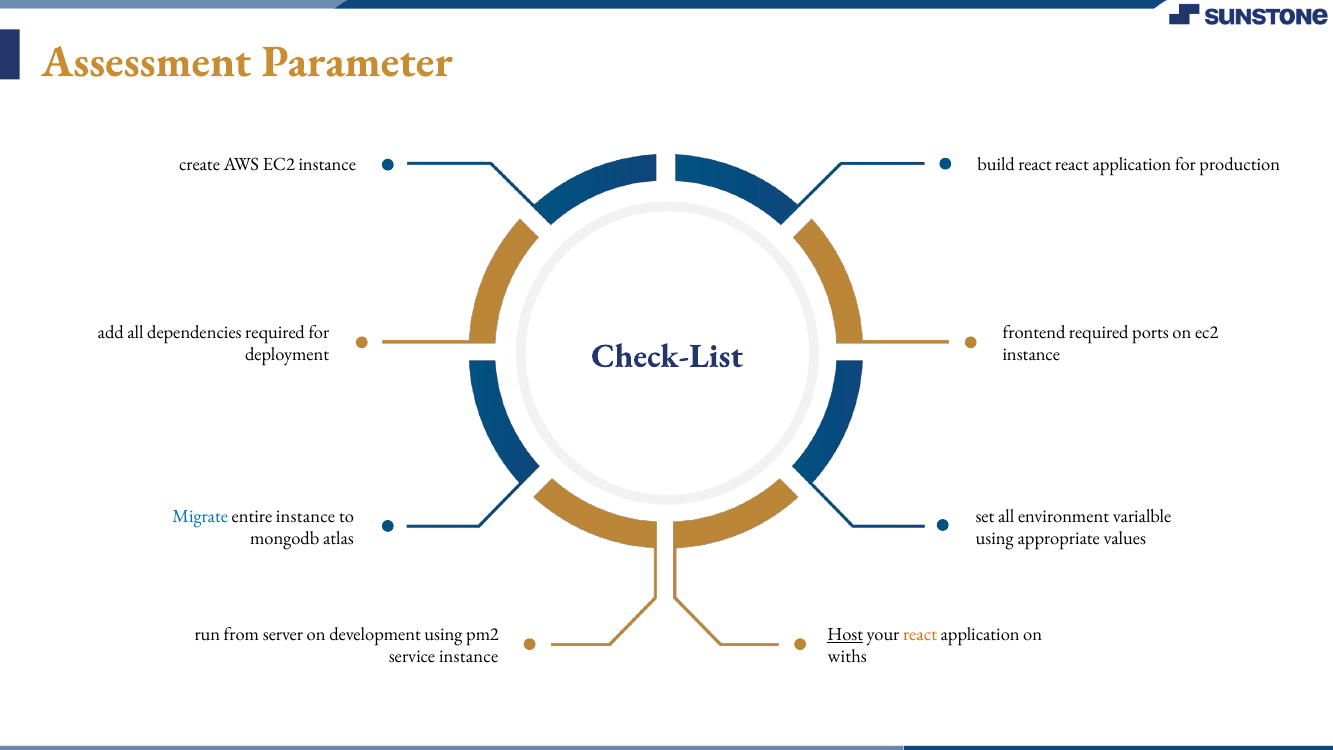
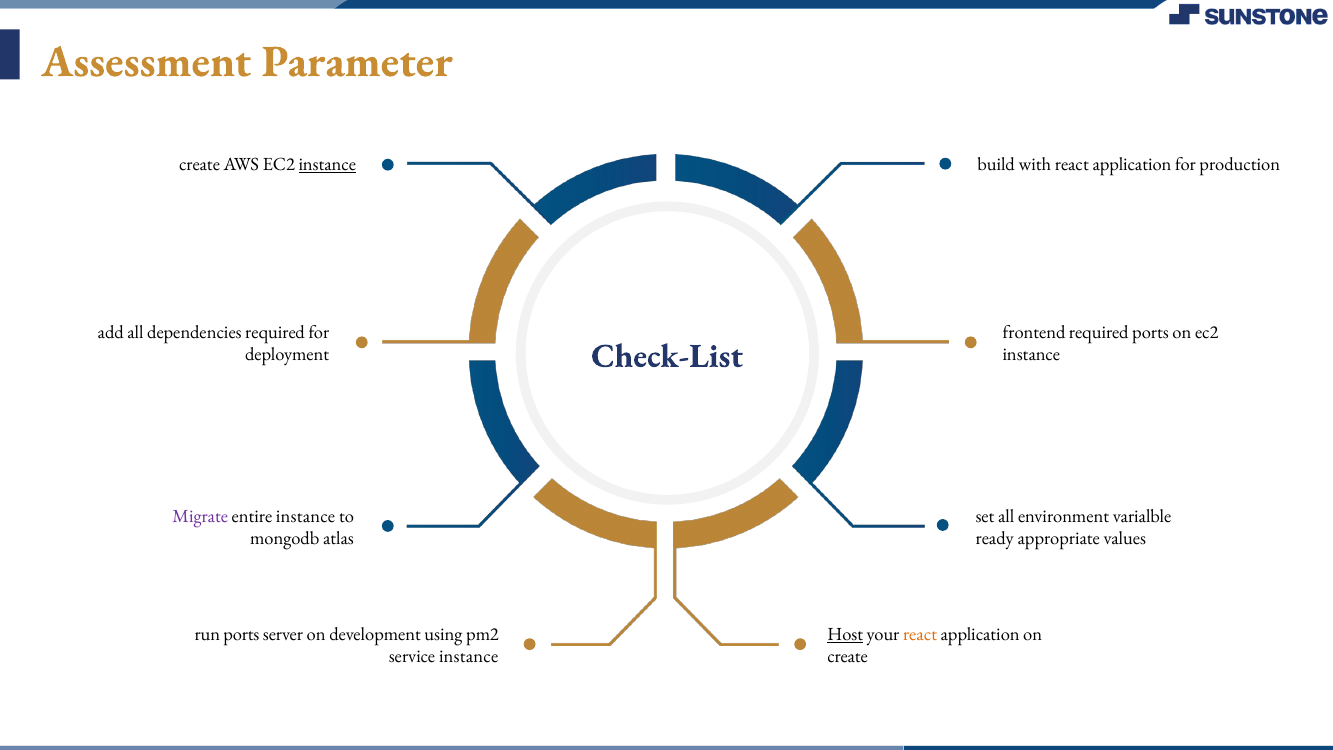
instance underline: none -> present (327, 165)
build react: react -> with (1035, 165)
Migrate colour: blue -> purple (200, 516)
using: using -> ready (995, 538)
run from: from -> ports (241, 634)
withs: withs -> create (848, 656)
